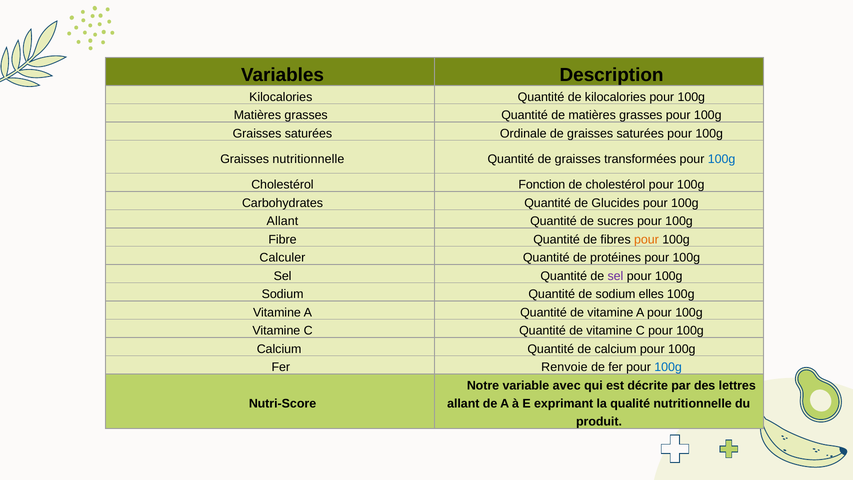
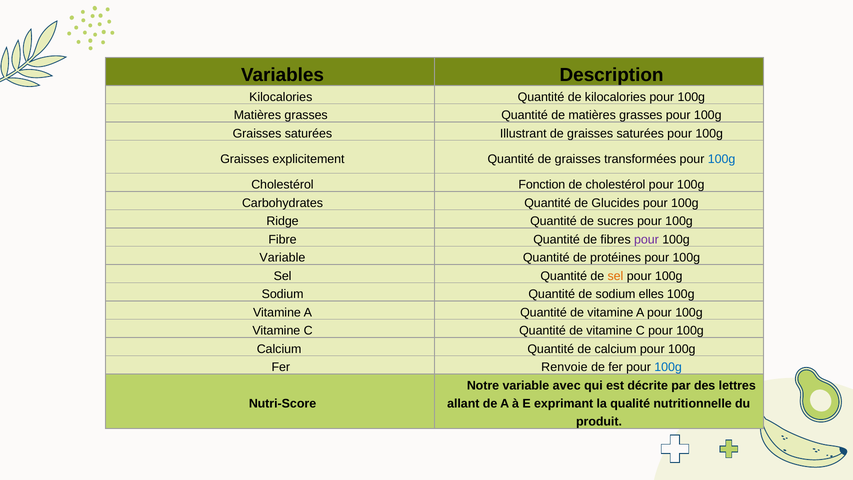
Ordinale: Ordinale -> Illustrant (523, 133)
Graisses nutritionnelle: nutritionnelle -> explicitement (308, 159)
Allant: Allant -> Ridge (283, 221)
pour colour: orange -> purple (646, 239)
Calculer: Calculer -> Variable (282, 258)
sel colour: purple -> orange (615, 276)
